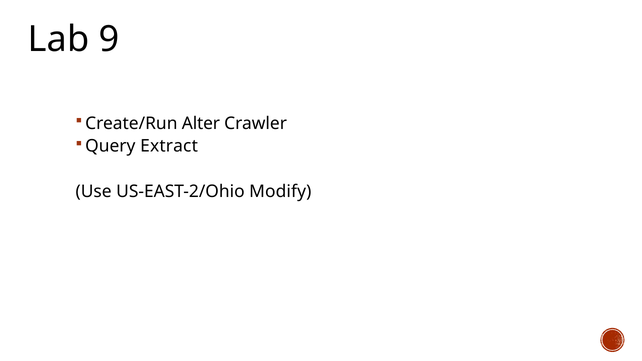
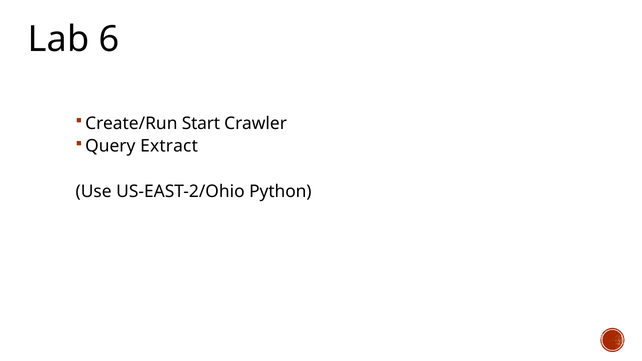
9: 9 -> 6 (109, 39)
Alter: Alter -> Start (201, 123)
Modify: Modify -> Python (280, 192)
